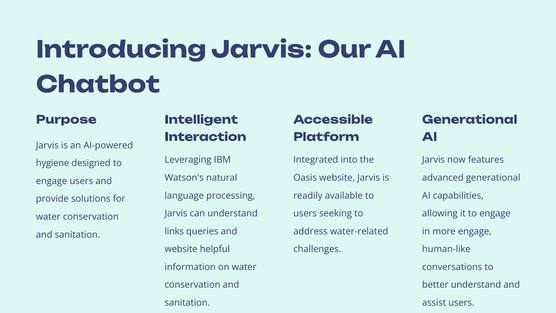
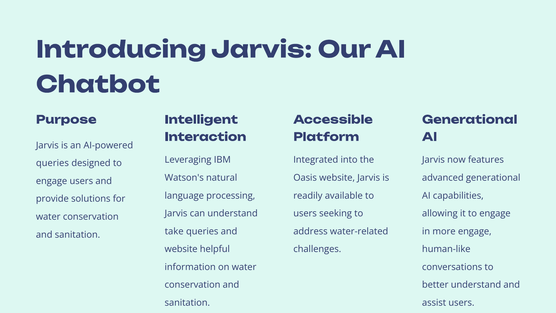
hygiene: hygiene -> queries (52, 163)
links: links -> take (174, 231)
